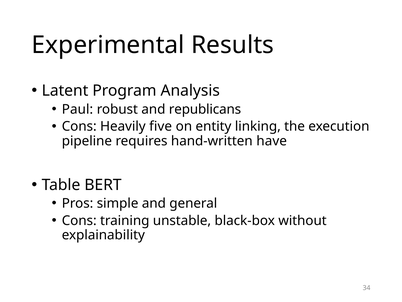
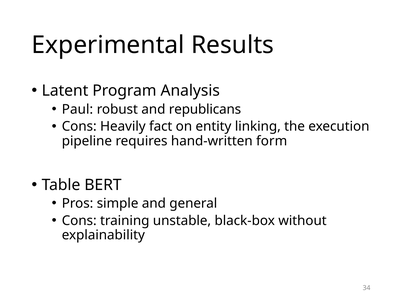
five: five -> fact (161, 126)
have: have -> form (272, 141)
